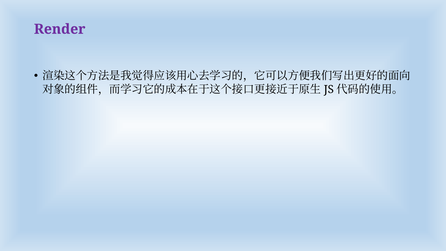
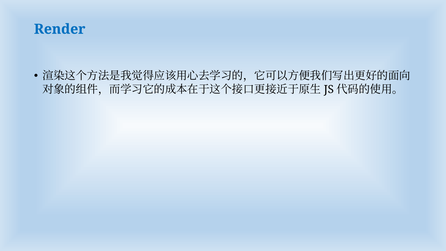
Render colour: purple -> blue (60, 29)
